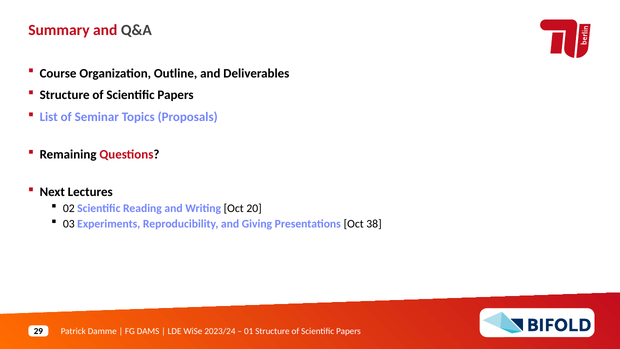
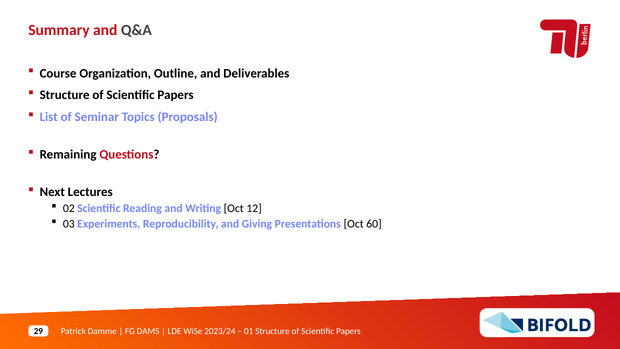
20: 20 -> 12 (254, 208)
38: 38 -> 60 (374, 224)
